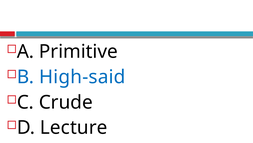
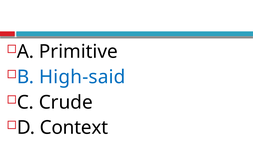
Lecture: Lecture -> Context (74, 127)
